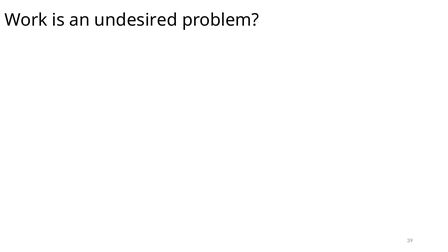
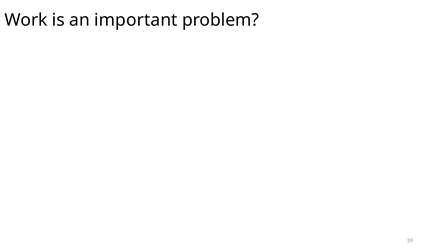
undesired: undesired -> important (136, 20)
